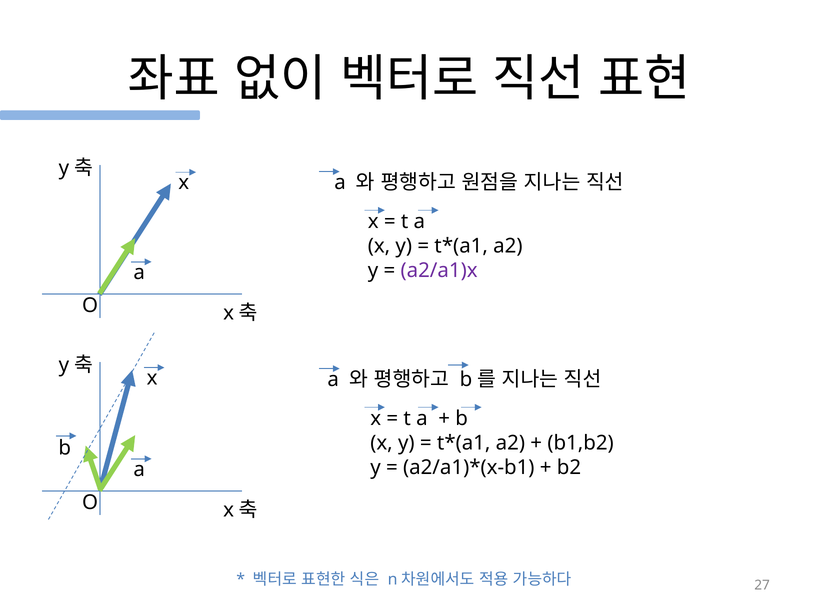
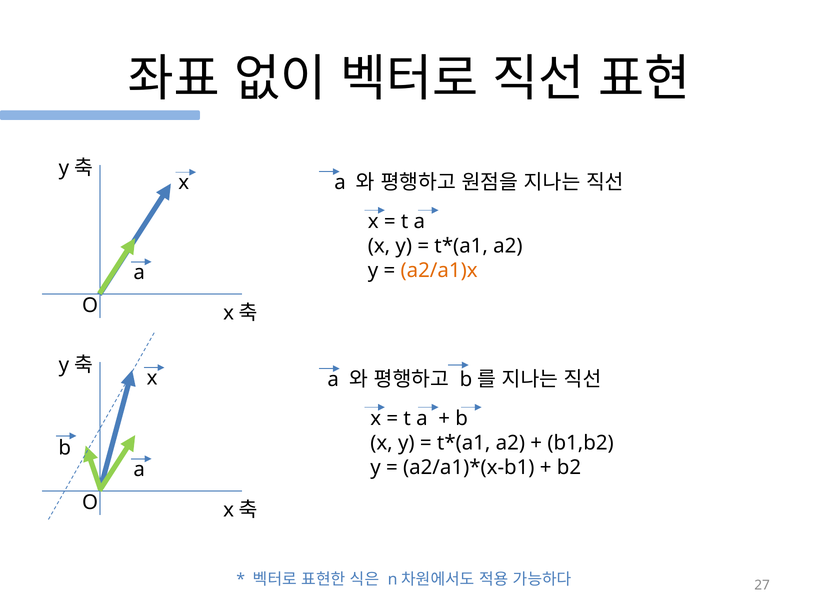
a2/a1)x colour: purple -> orange (439, 271)
